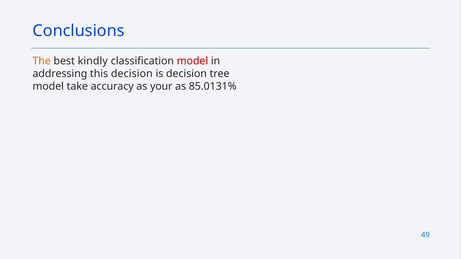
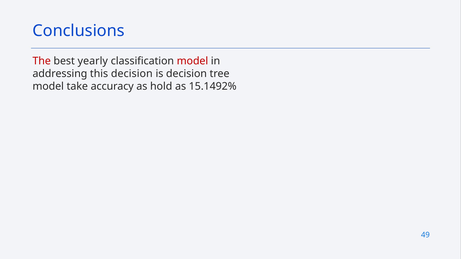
The colour: orange -> red (42, 61)
kindly: kindly -> yearly (93, 61)
your: your -> hold (161, 86)
85.0131%: 85.0131% -> 15.1492% (213, 86)
